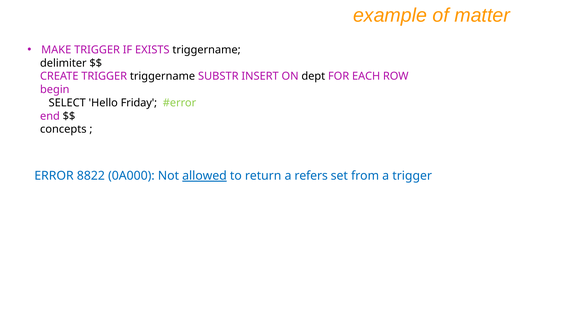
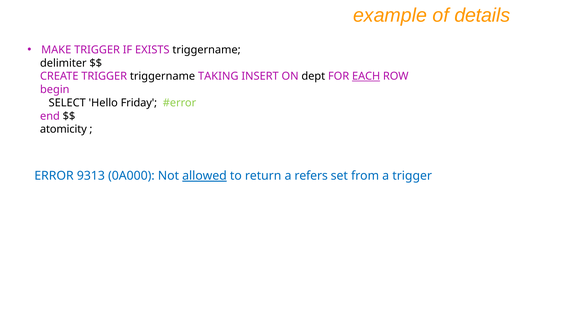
matter: matter -> details (482, 15)
SUBSTR: SUBSTR -> TAKING (218, 76)
EACH underline: none -> present (366, 76)
concepts: concepts -> atomicity (63, 129)
8822: 8822 -> 9313 (91, 176)
